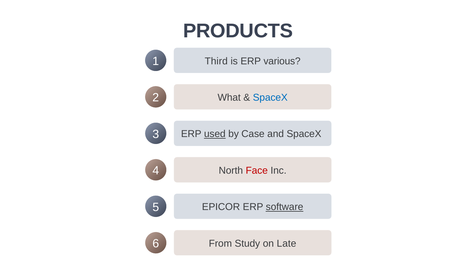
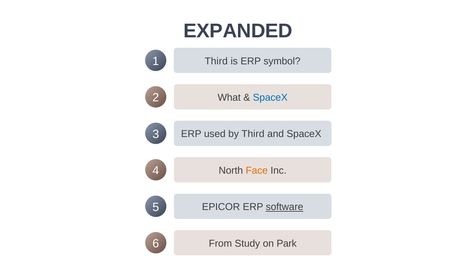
PRODUCTS: PRODUCTS -> EXPANDED (238, 31)
various: various -> symbol (282, 61)
used underline: present -> none (215, 134)
by Case: Case -> Third (253, 134)
Face colour: red -> orange (257, 170)
Late: Late -> Park (287, 243)
